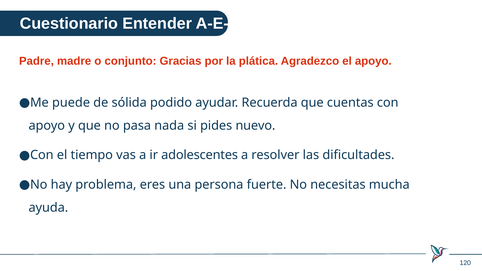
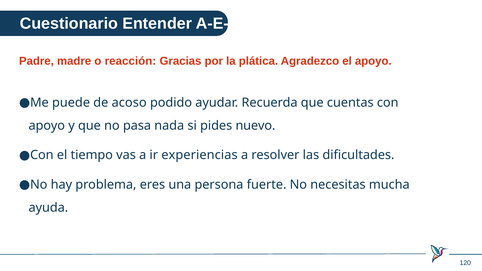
conjunto: conjunto -> reacción (130, 61)
sólida: sólida -> acoso (129, 103)
adolescentes: adolescentes -> experiencias (200, 155)
